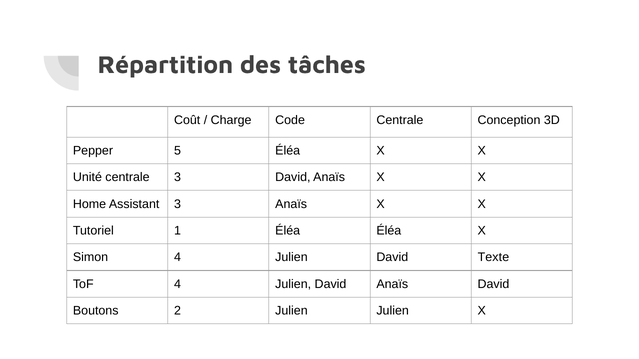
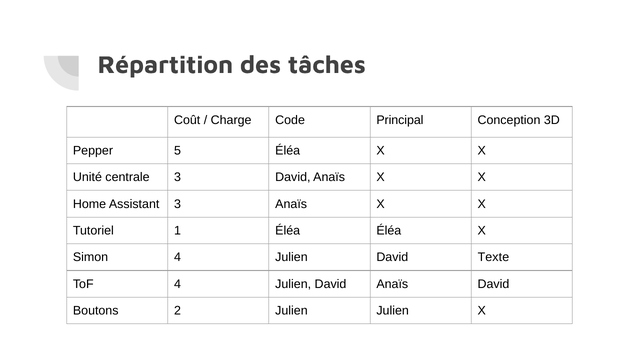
Code Centrale: Centrale -> Principal (400, 120)
